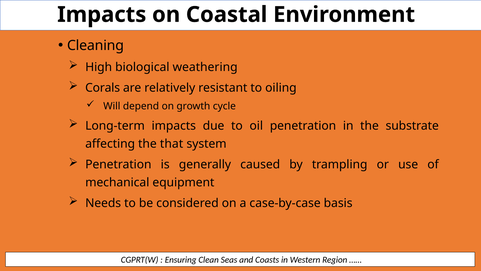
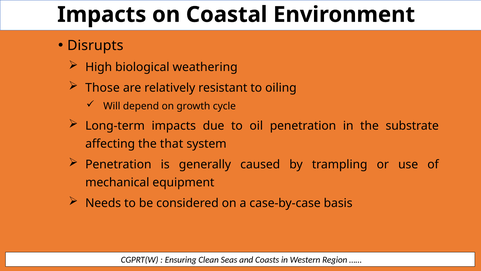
Cleaning: Cleaning -> Disrupts (95, 45)
Corals: Corals -> Those (103, 88)
